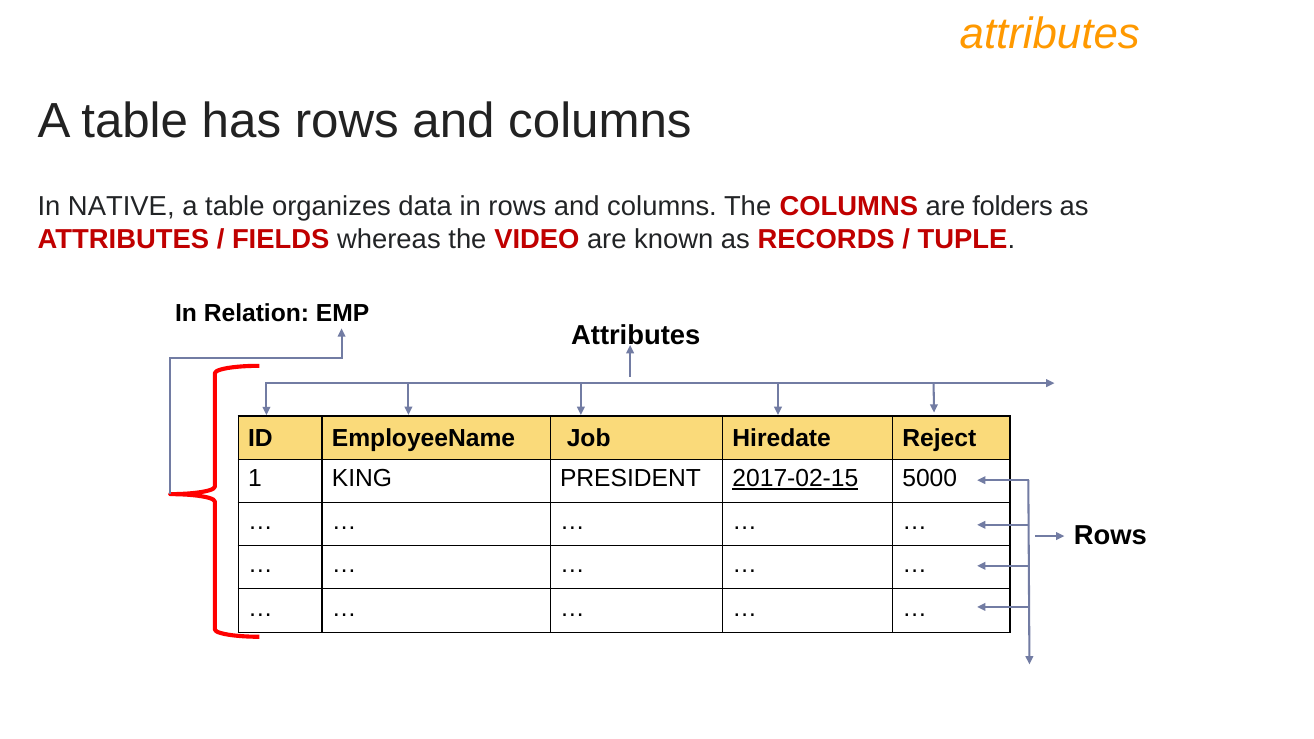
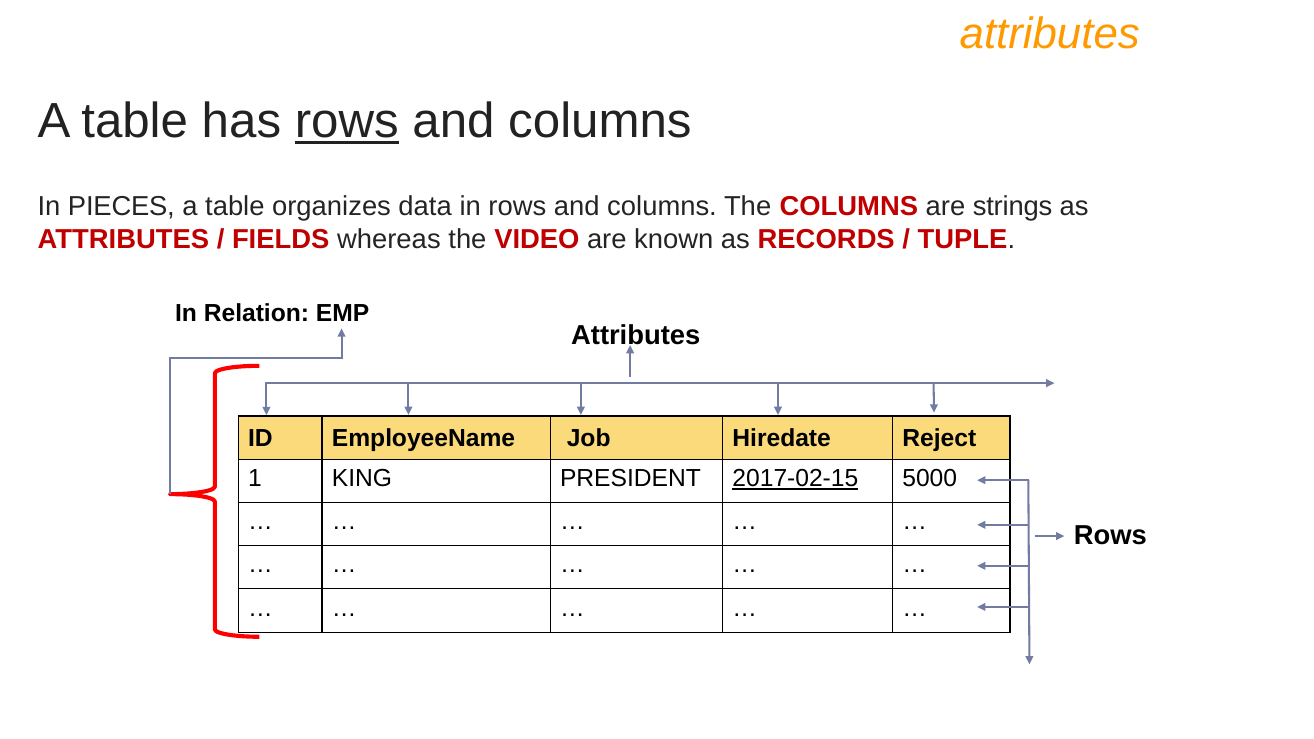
rows underline: none -> present (347, 122)
NATIVE: NATIVE -> PIECES (121, 206)
folders: folders -> strings (1013, 206)
